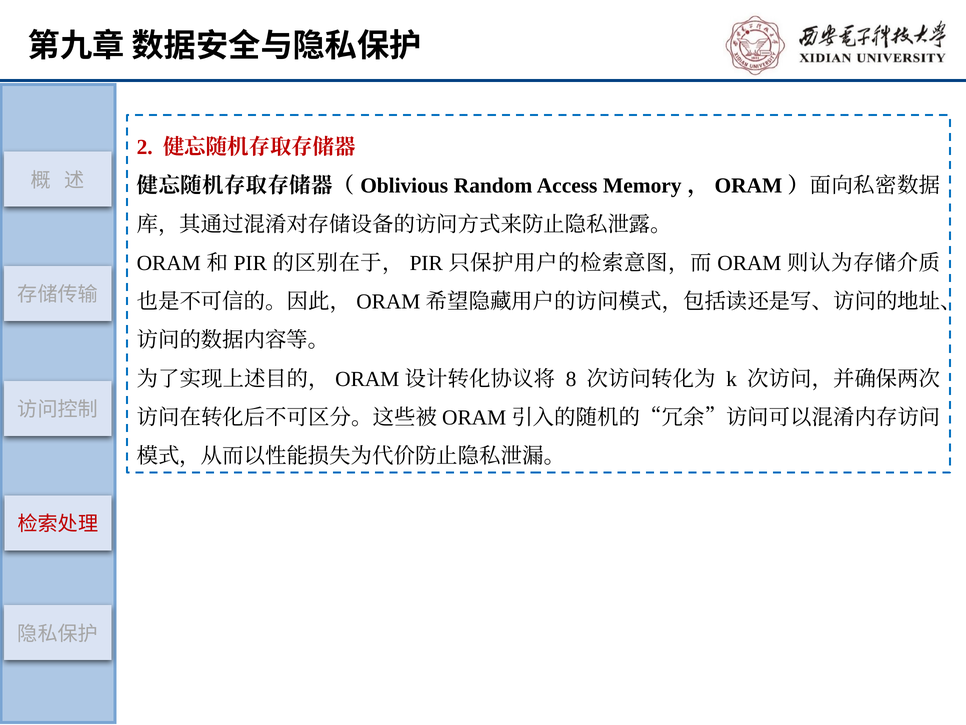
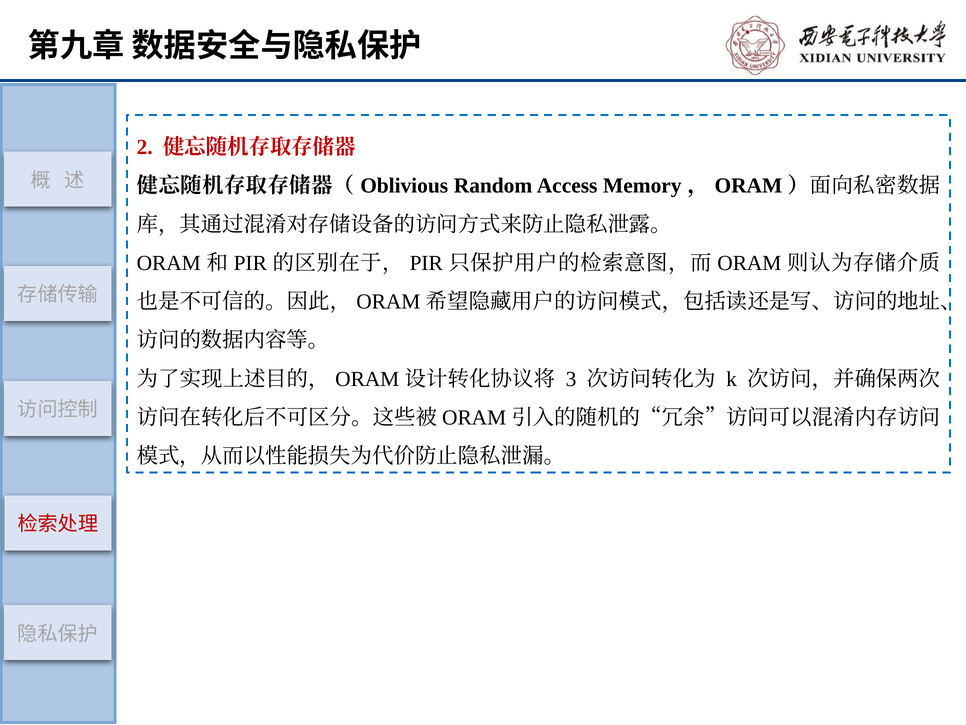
8: 8 -> 3 (571, 379)
